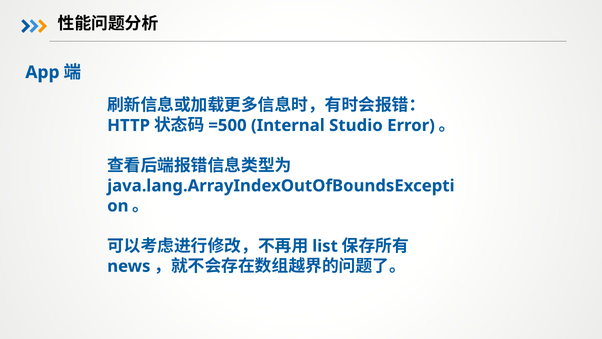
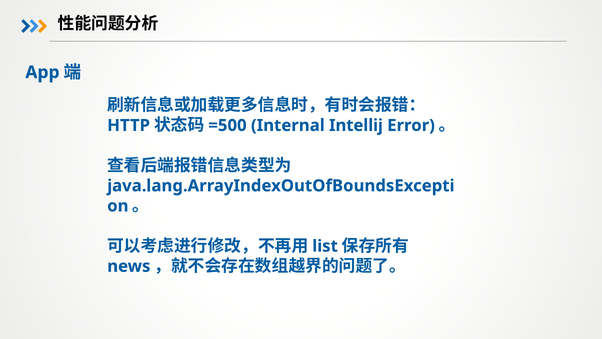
Studio: Studio -> Intellij (356, 125)
